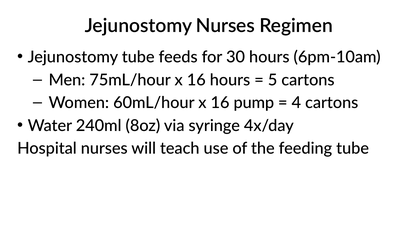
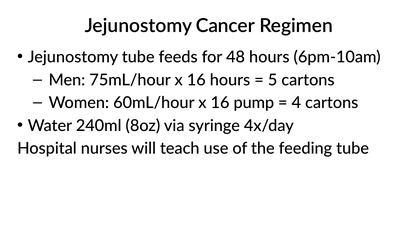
Jejunostomy Nurses: Nurses -> Cancer (225, 26)
30: 30 -> 48 (236, 57)
